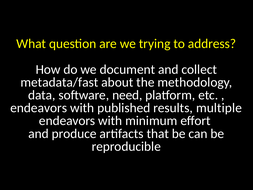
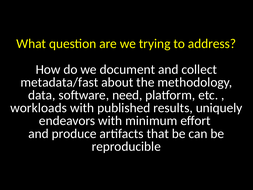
endeavors: endeavors -> workloads (39, 108)
multiple: multiple -> uniquely (219, 108)
